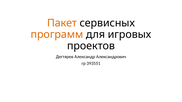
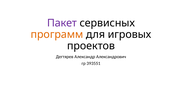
Пакет colour: orange -> purple (62, 23)
